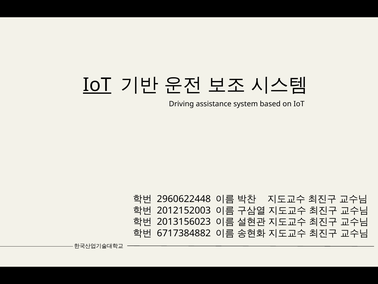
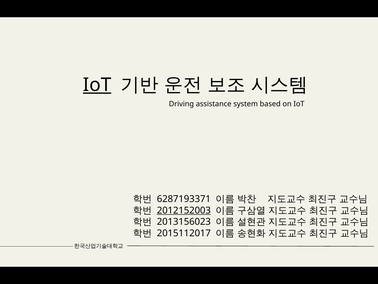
2960622448: 2960622448 -> 6287193371 (184, 199)
2012152003 underline: none -> present (184, 210)
6717384882: 6717384882 -> 2015112017 (184, 233)
